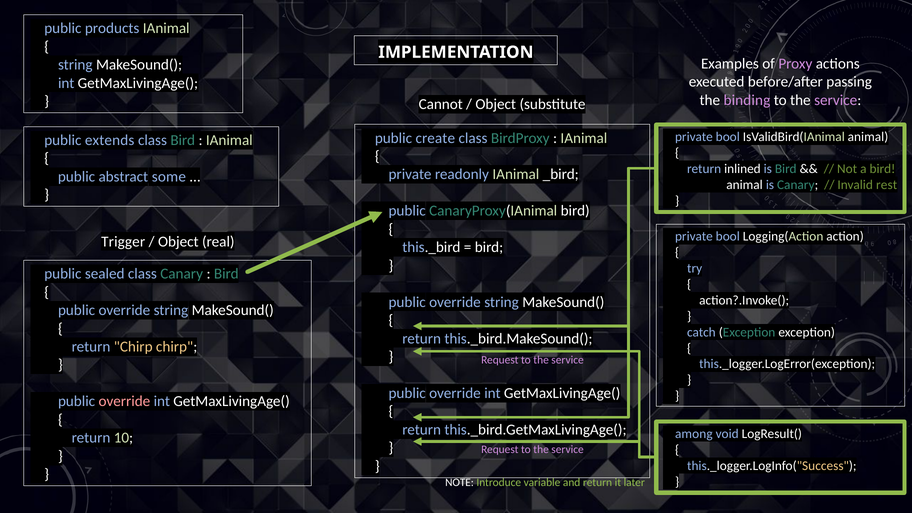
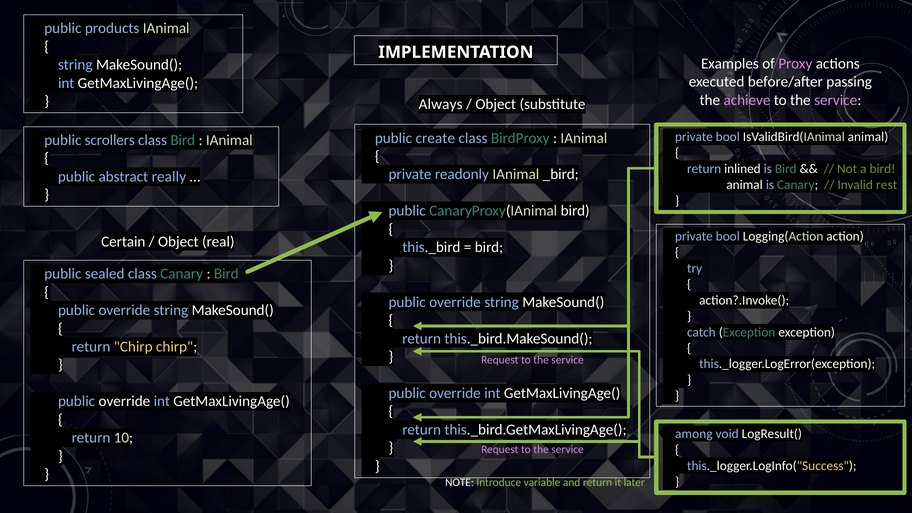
binding: binding -> achieve (747, 100)
Cannot: Cannot -> Always (441, 104)
extends: extends -> scrollers (110, 140)
some: some -> really (169, 177)
Trigger: Trigger -> Certain (123, 242)
override colour: pink -> white (124, 401)
